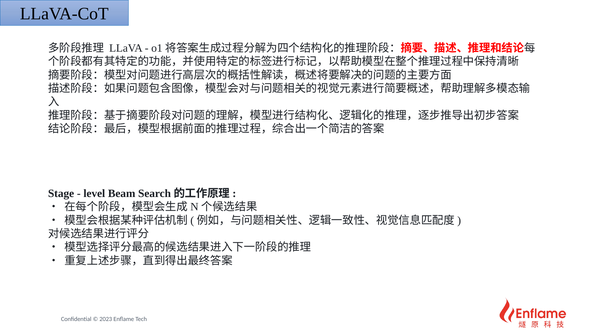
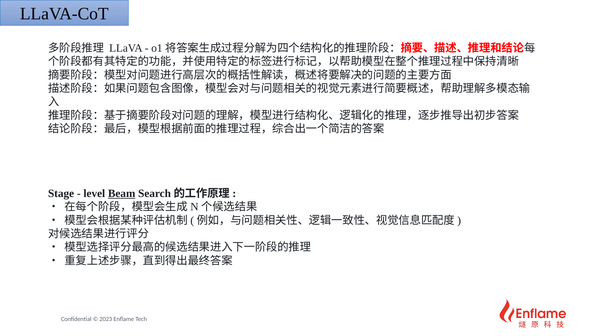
Beam underline: none -> present (122, 194)
